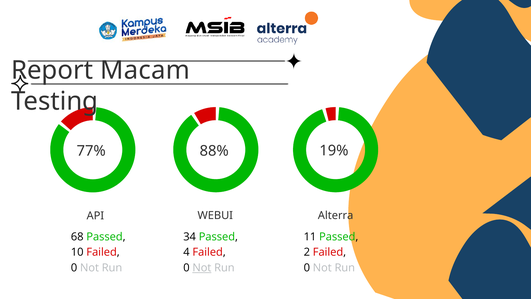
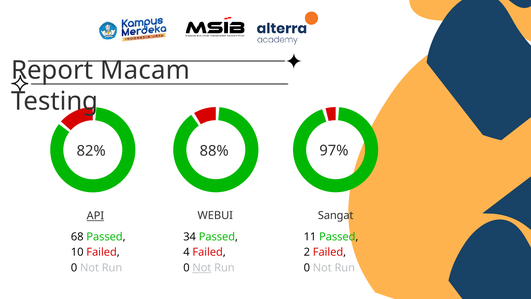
19%: 19% -> 97% (334, 151)
77%: 77% -> 82% (91, 151)
API underline: none -> present (95, 216)
Alterra: Alterra -> Sangat (336, 215)
